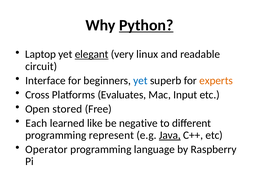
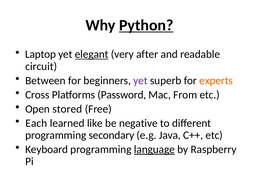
linux: linux -> after (147, 54)
Interface: Interface -> Between (45, 80)
yet colour: blue -> purple (140, 80)
Evaluates: Evaluates -> Password (122, 94)
Input: Input -> From (185, 94)
represent: represent -> secondary (112, 135)
Java underline: present -> none (170, 135)
Operator: Operator -> Keyboard (47, 149)
language underline: none -> present (154, 149)
